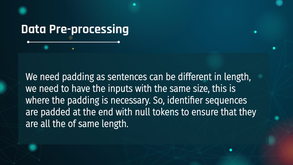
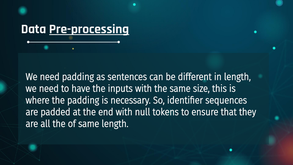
Pre-processing underline: none -> present (89, 29)
